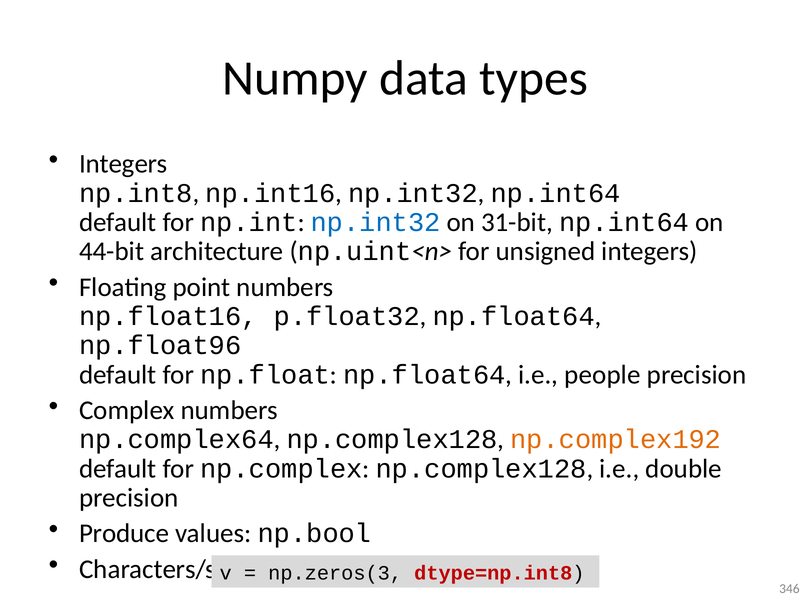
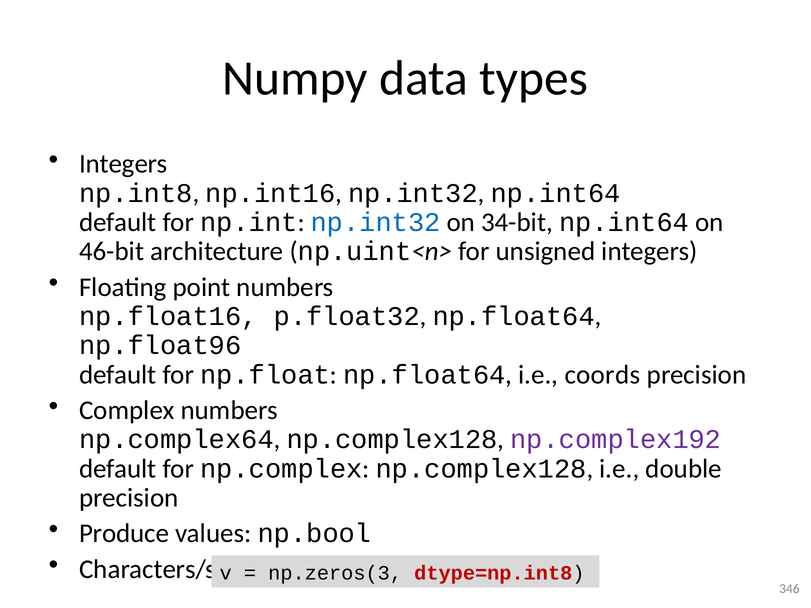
31-bit: 31-bit -> 34-bit (517, 222)
44-bit: 44-bit -> 46-bit (112, 252)
people: people -> coords (602, 375)
np.complex192 colour: orange -> purple (616, 440)
